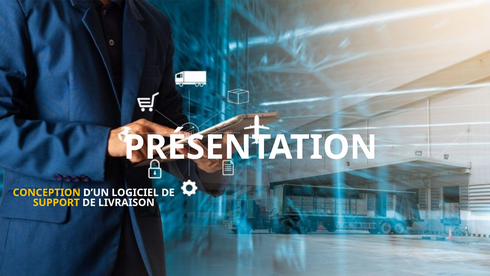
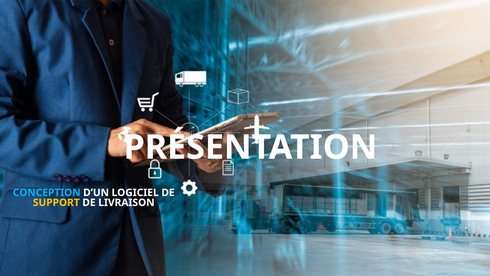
CONCEPTION colour: yellow -> light blue (47, 192)
